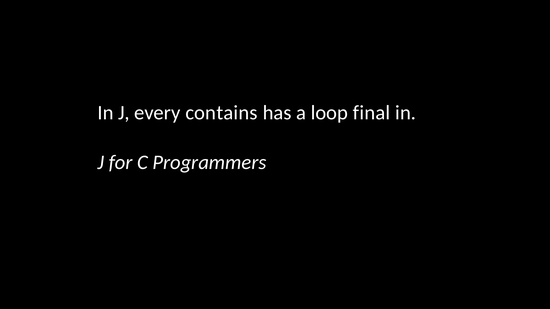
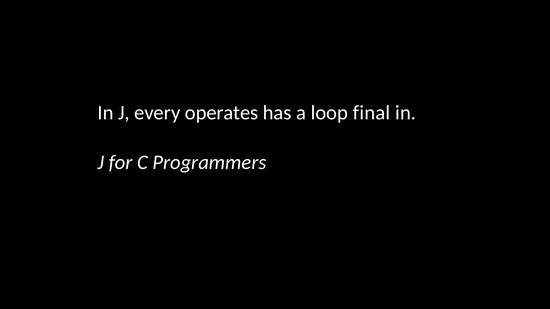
contains: contains -> operates (222, 113)
